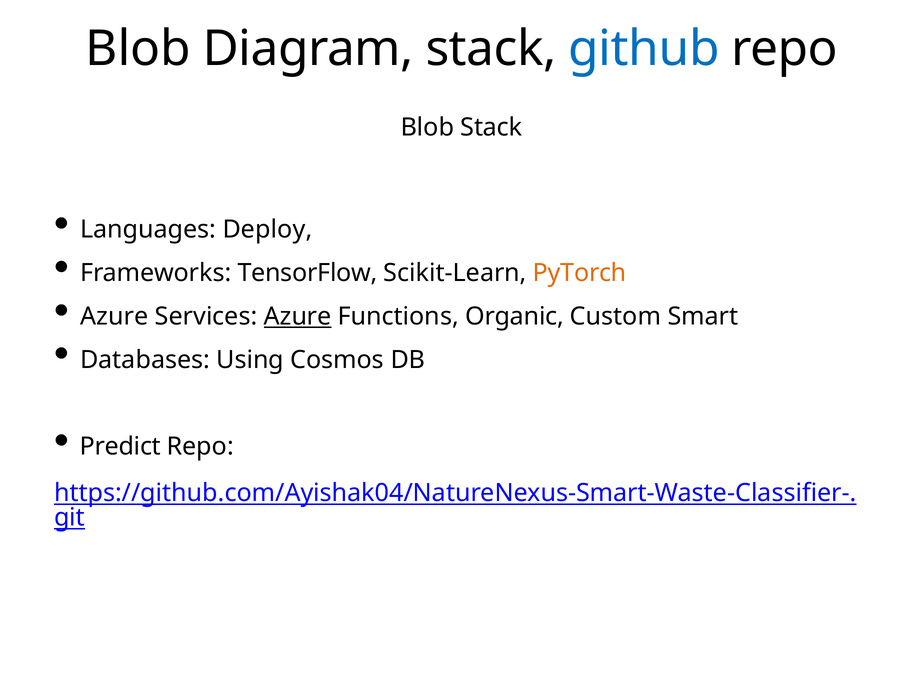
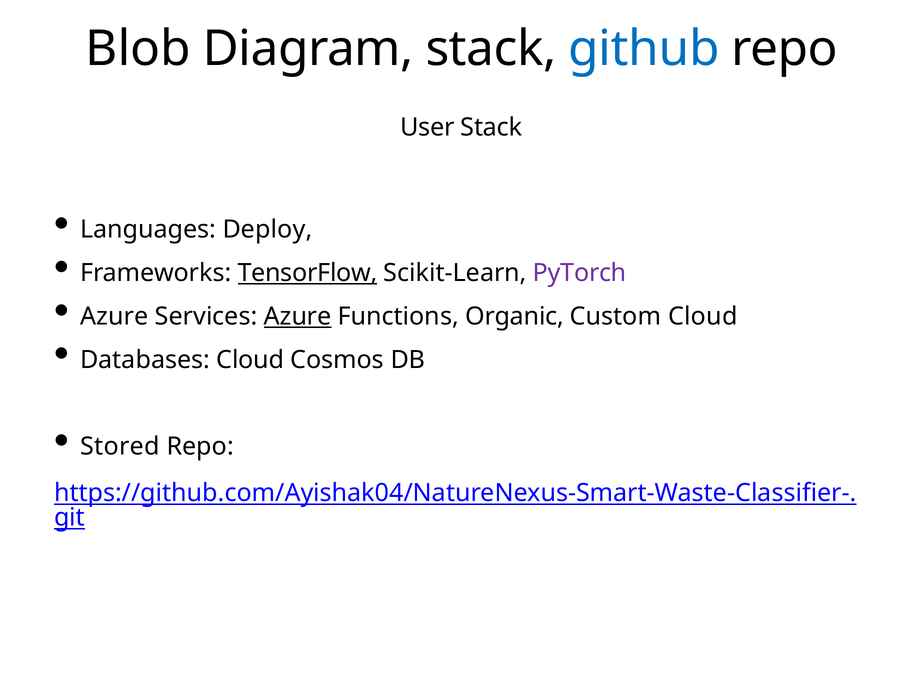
Blob: Blob -> User (427, 127)
TensorFlow underline: none -> present (308, 273)
PyTorch colour: orange -> purple (580, 273)
Custom Smart: Smart -> Cloud (703, 317)
Databases Using: Using -> Cloud (250, 360)
Predict: Predict -> Stored (120, 447)
